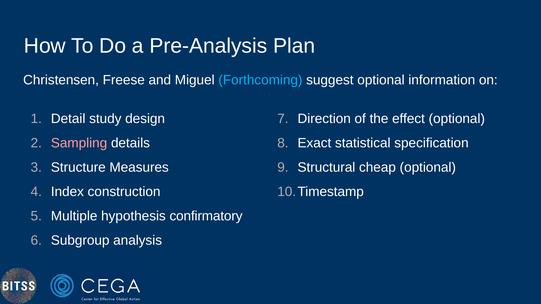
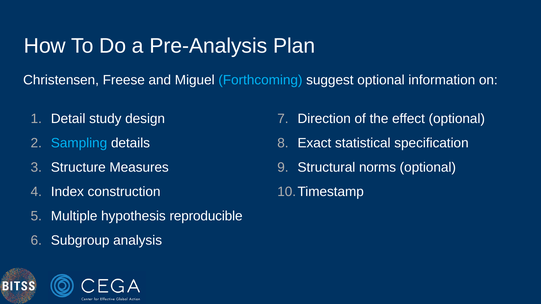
Sampling colour: pink -> light blue (79, 143)
cheap: cheap -> norms (378, 168)
confirmatory: confirmatory -> reproducible (206, 216)
